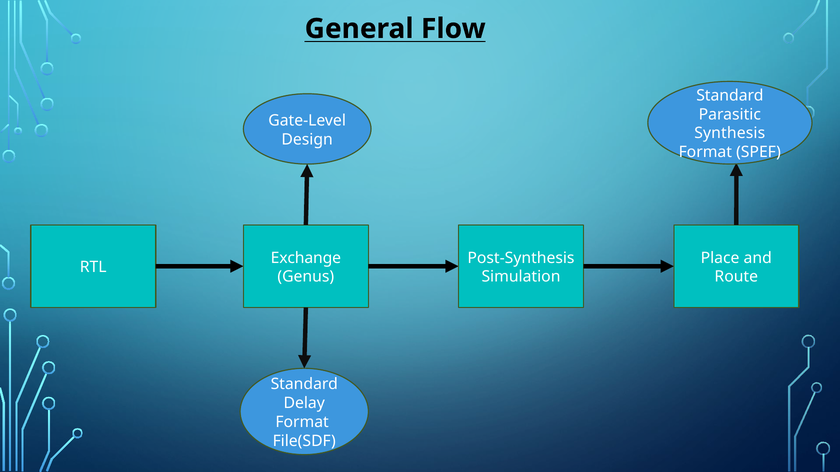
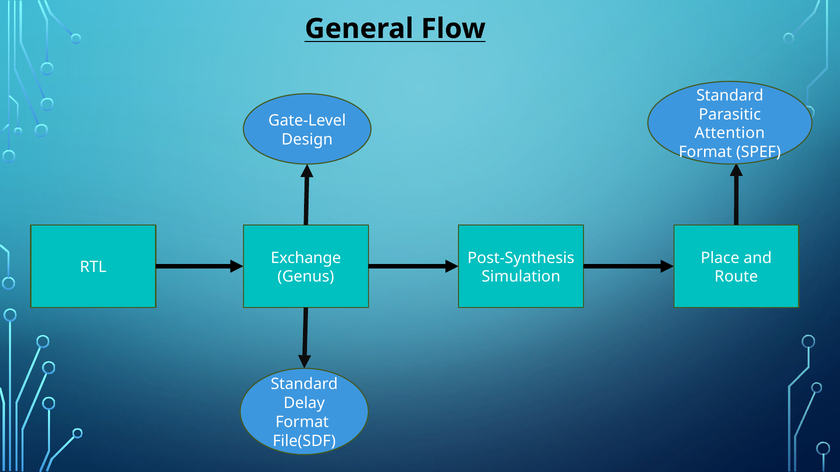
Synthesis: Synthesis -> Attention (730, 133)
